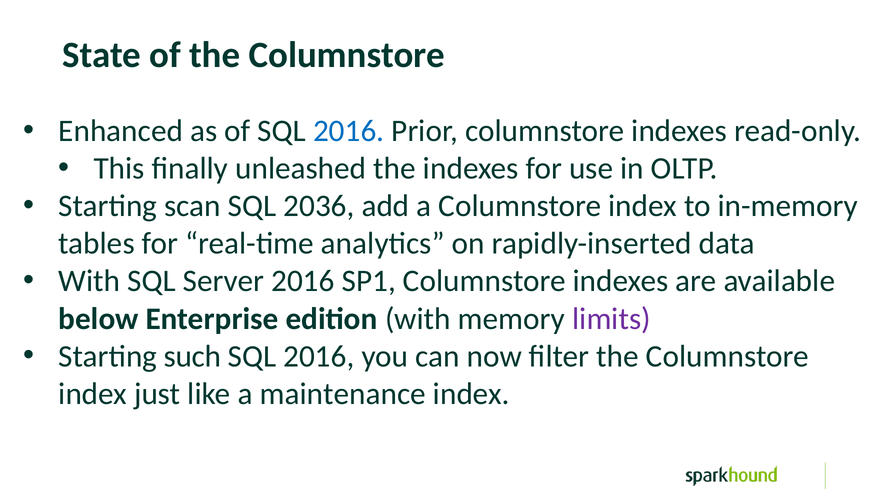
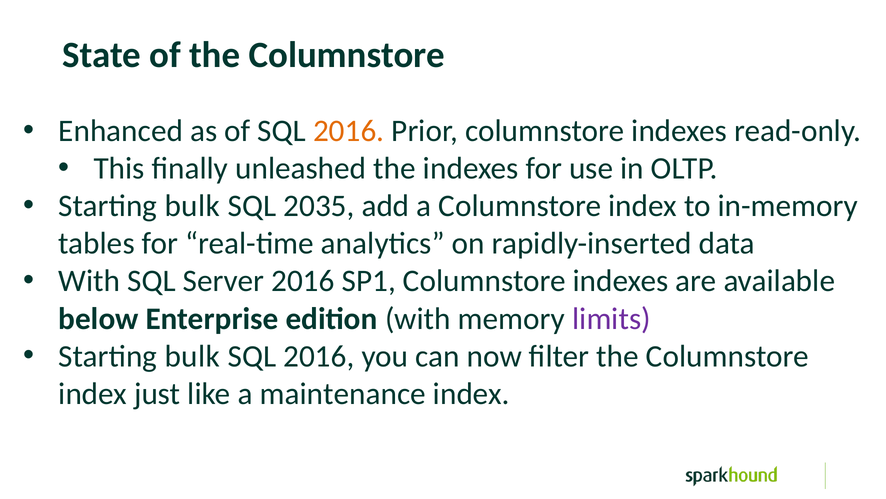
2016 colour: blue -> orange (349, 131)
scan: scan -> bulk (192, 206)
2036: 2036 -> 2035 (319, 206)
such: such -> bulk (192, 356)
